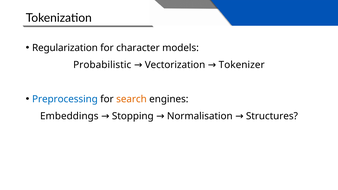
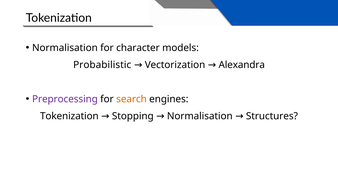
Regularization: Regularization -> Normalisation (65, 48)
Tokenizer: Tokenizer -> Alexandra (242, 65)
Preprocessing colour: blue -> purple (65, 99)
Embeddings: Embeddings -> Tokenization (69, 116)
